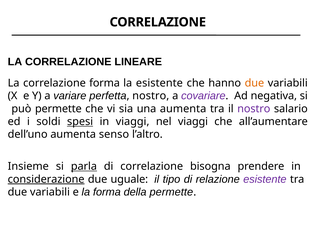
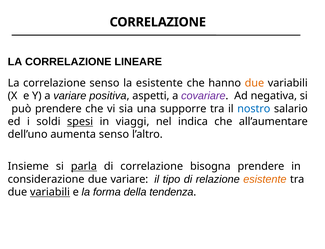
correlazione forma: forma -> senso (104, 83)
perfetta: perfetta -> positiva (108, 96)
nostro: nostro -> aspetti (151, 96)
può permette: permette -> prendere (58, 109)
una aumenta: aumenta -> supporre (183, 109)
nostro colour: purple -> blue (254, 109)
nel viaggi: viaggi -> indica (193, 122)
considerazione underline: present -> none (46, 179)
due uguale: uguale -> variare (129, 179)
esistente colour: purple -> orange (265, 179)
variabili underline: none -> present (50, 192)
della permette: permette -> tendenza (171, 192)
